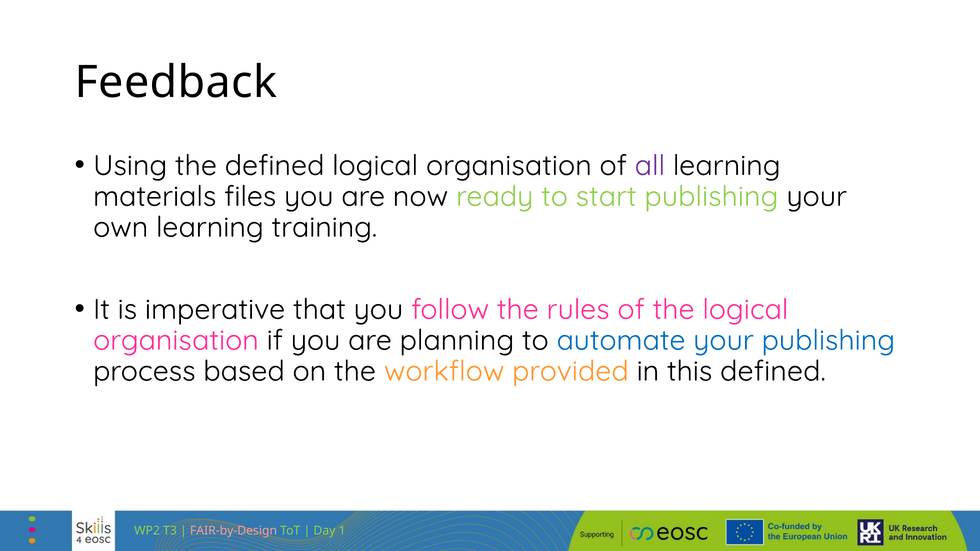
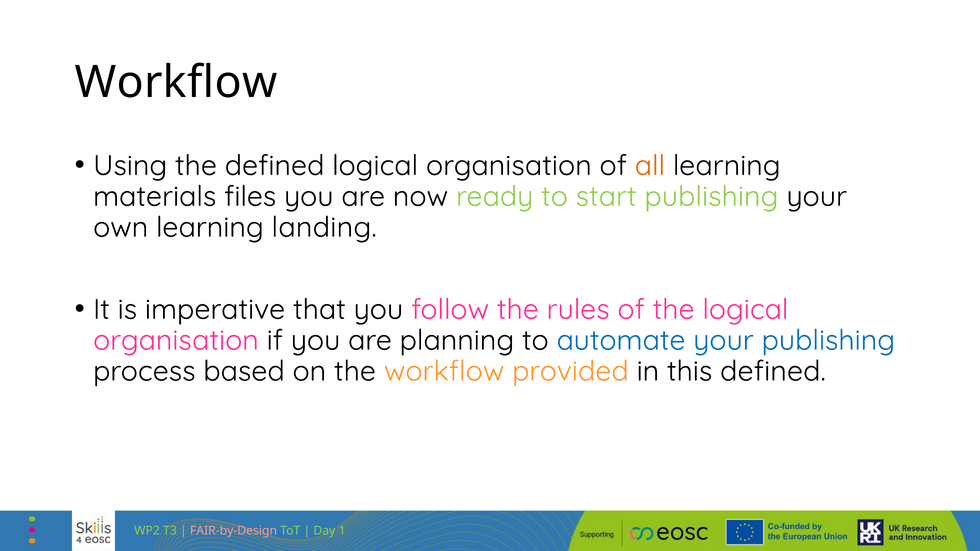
Feedback: Feedback -> Workflow (176, 82)
all colour: purple -> orange (650, 166)
training: training -> landing (324, 227)
